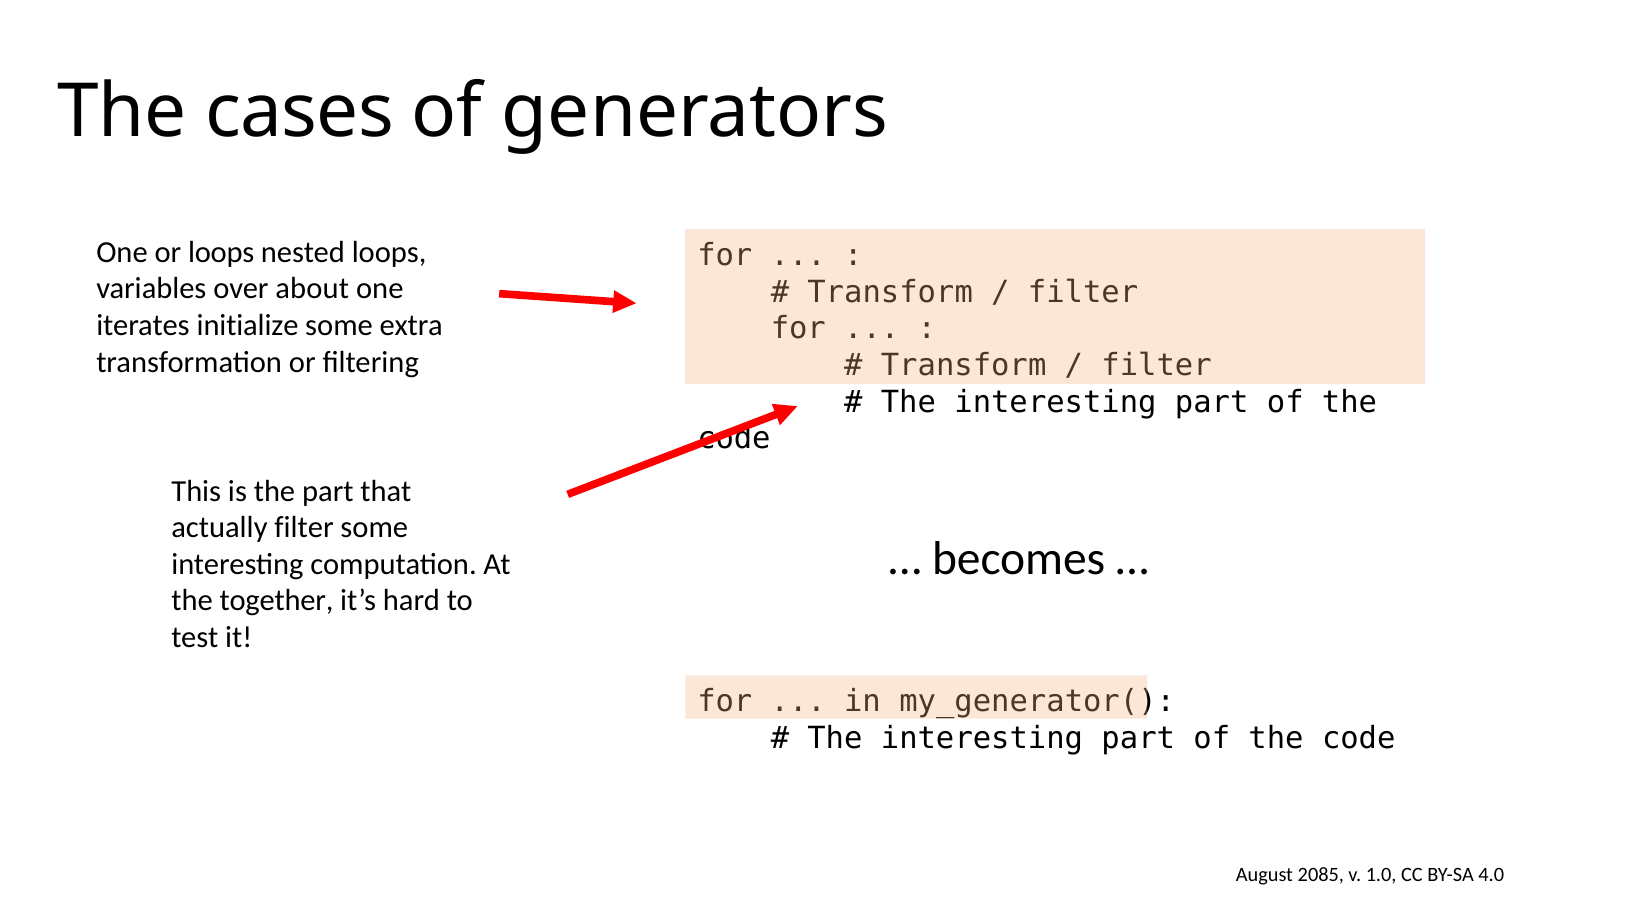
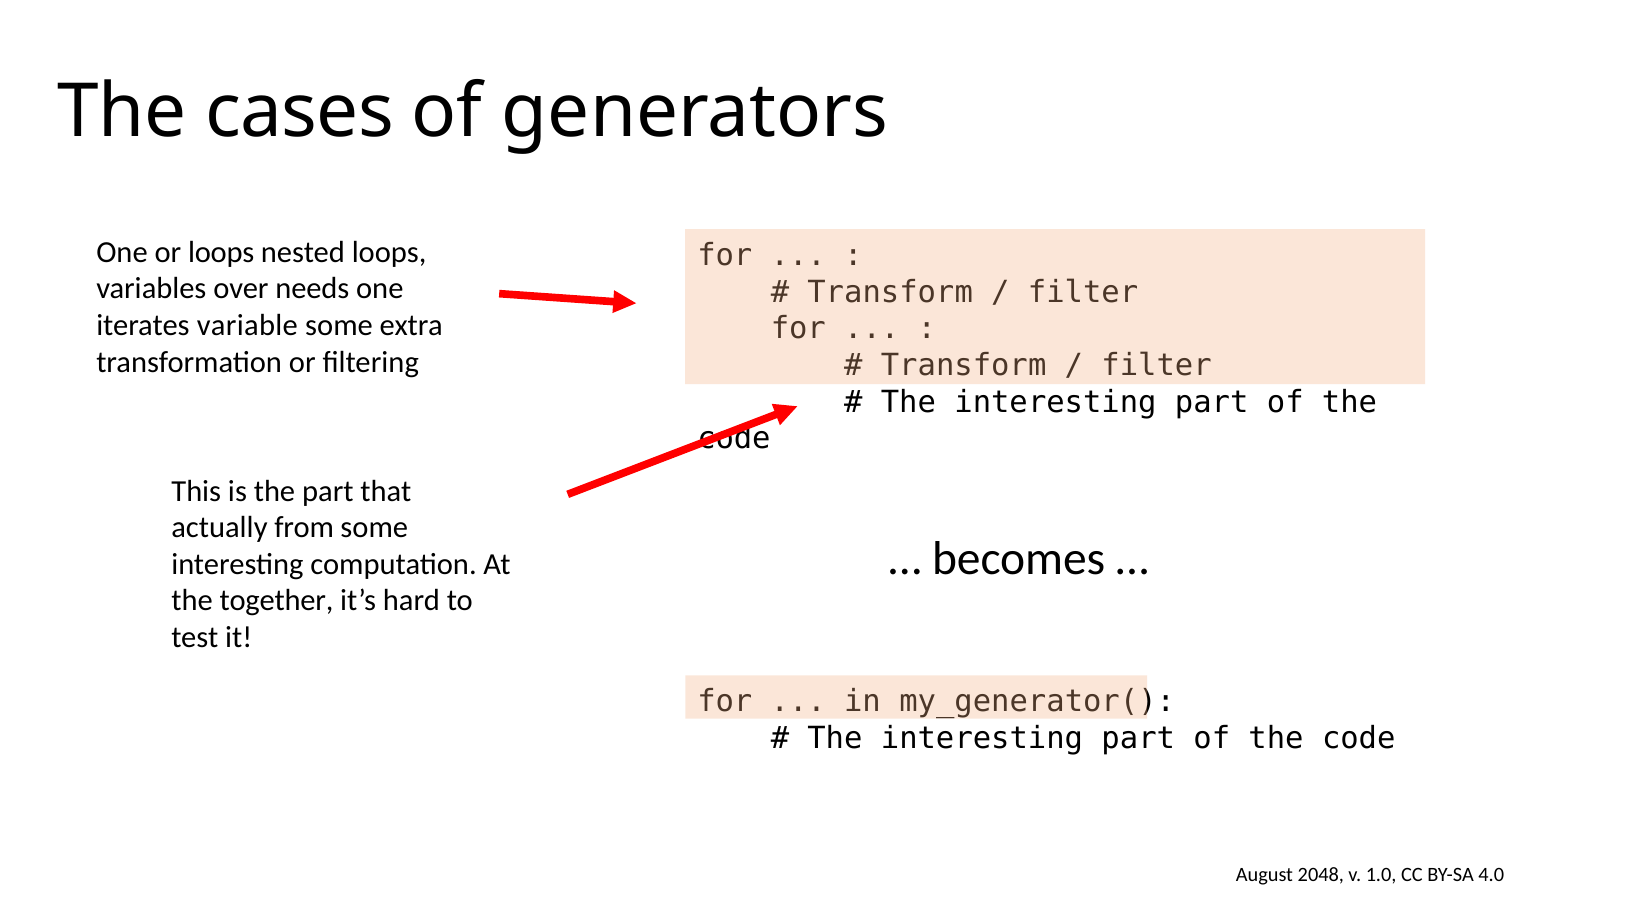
about: about -> needs (312, 289)
initialize: initialize -> variable (247, 326)
actually filter: filter -> from (304, 528)
2085: 2085 -> 2048 (1321, 875)
